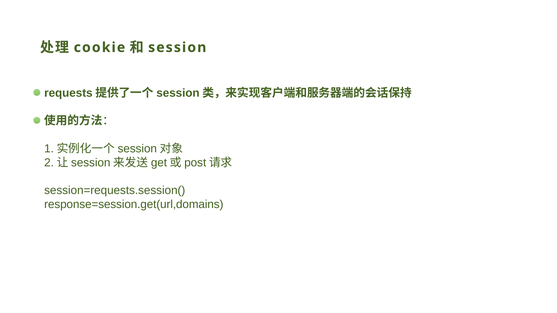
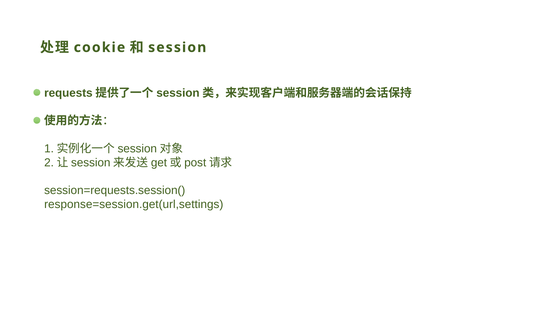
response=session.get(url,domains: response=session.get(url,domains -> response=session.get(url,settings (134, 205)
